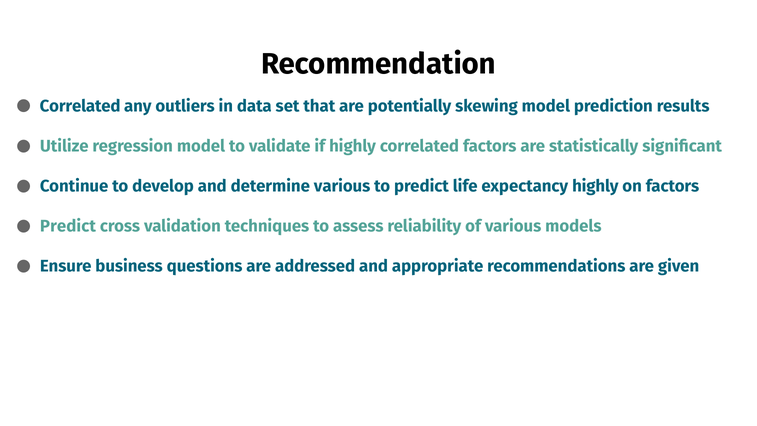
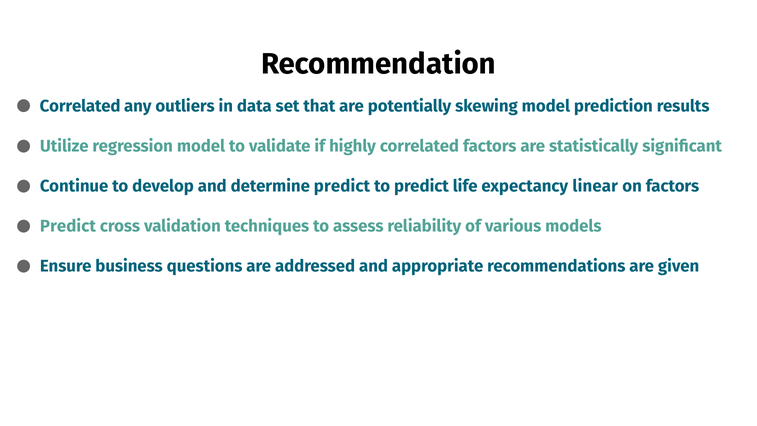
determine various: various -> predict (342, 186)
expectancy highly: highly -> linear (595, 186)
